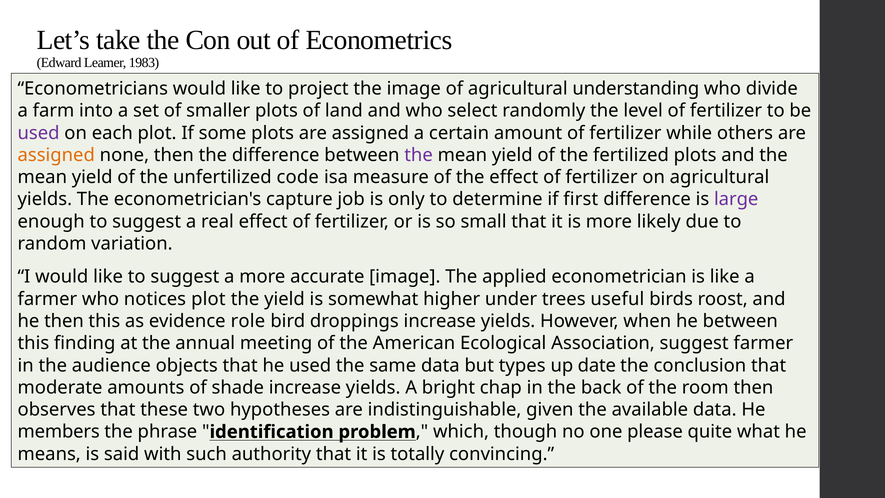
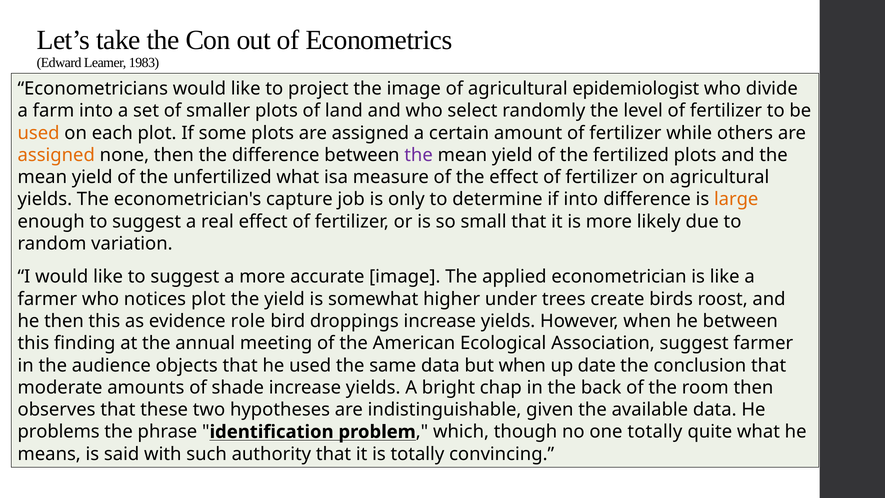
understanding: understanding -> epidemiologist (636, 89)
used colour: purple -> orange (39, 133)
unfertilized code: code -> what (298, 177)
if first: first -> into (581, 199)
large colour: purple -> orange (736, 199)
useful: useful -> create (617, 299)
but types: types -> when (522, 365)
members: members -> problems (59, 432)
one please: please -> totally (655, 432)
